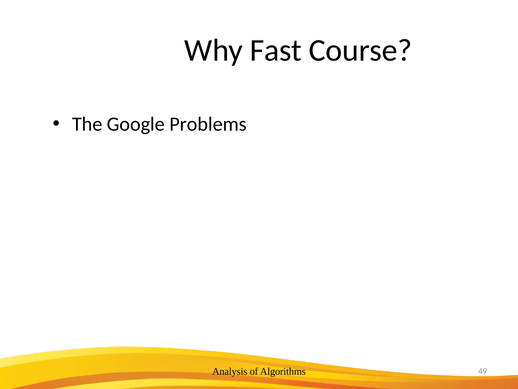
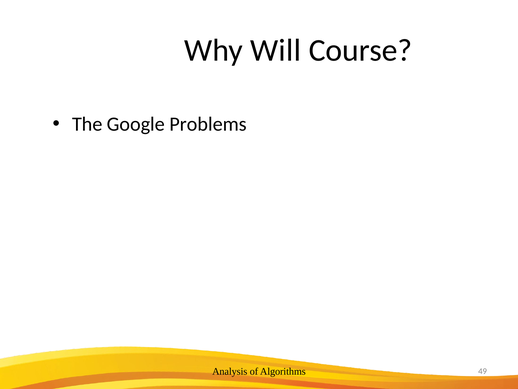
Fast: Fast -> Will (276, 50)
